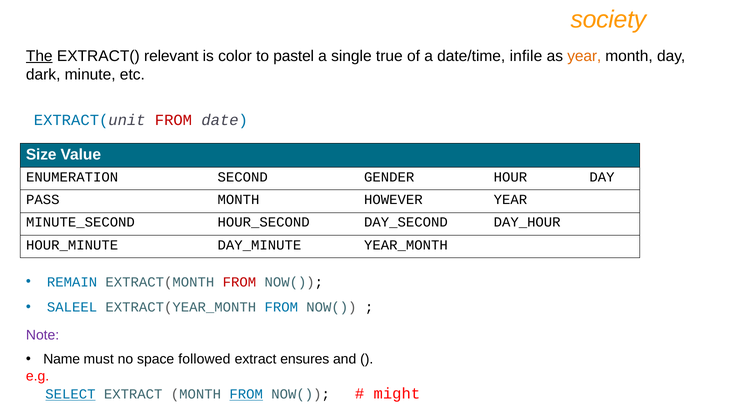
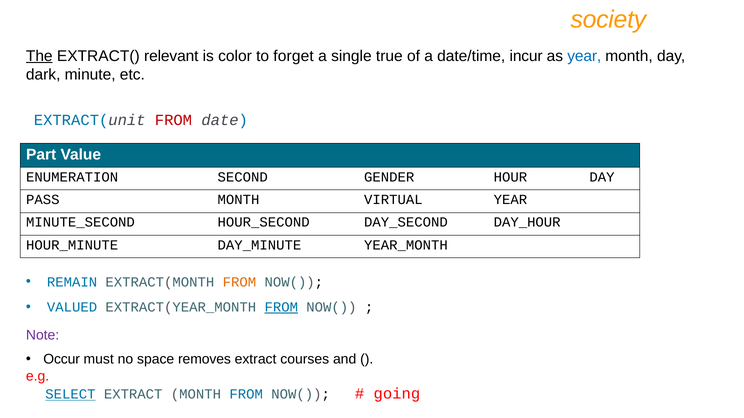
pastel: pastel -> forget (294, 56)
infile: infile -> incur (526, 56)
year colour: orange -> blue (584, 56)
Size: Size -> Part (41, 155)
HOWEVER: HOWEVER -> VIRTUAL (393, 200)
FROM colour: red -> orange (239, 282)
SALEEL: SALEEL -> VALUED (72, 308)
FROM underline: none -> present (281, 308)
Name: Name -> Occur (62, 360)
followed: followed -> removes (205, 360)
ensures: ensures -> courses (305, 360)
FROM underline: present -> none (246, 395)
might: might -> going (397, 394)
